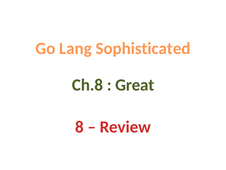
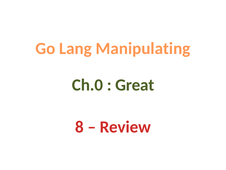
Sophisticated: Sophisticated -> Manipulating (143, 48)
Ch.8: Ch.8 -> Ch.0 (87, 85)
